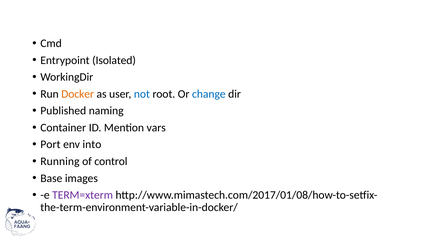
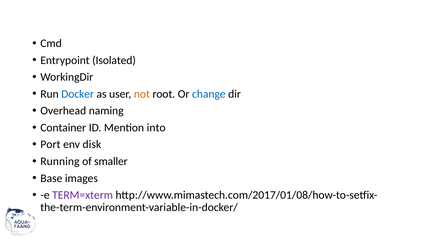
Docker colour: orange -> blue (78, 94)
not colour: blue -> orange (142, 94)
Published: Published -> Overhead (63, 111)
vars: vars -> into (156, 128)
into: into -> disk (92, 145)
control: control -> smaller (111, 161)
